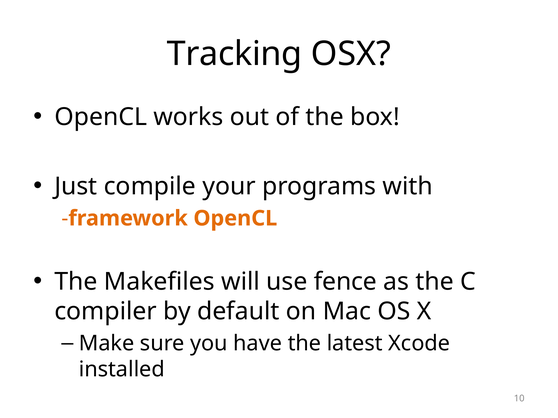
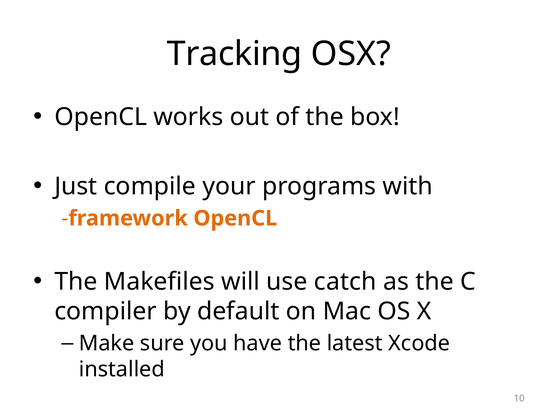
fence: fence -> catch (345, 282)
